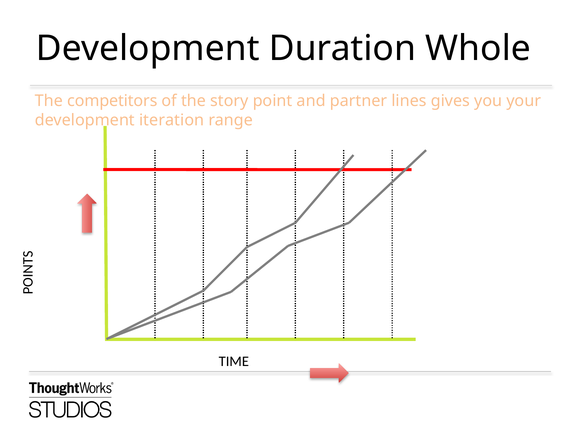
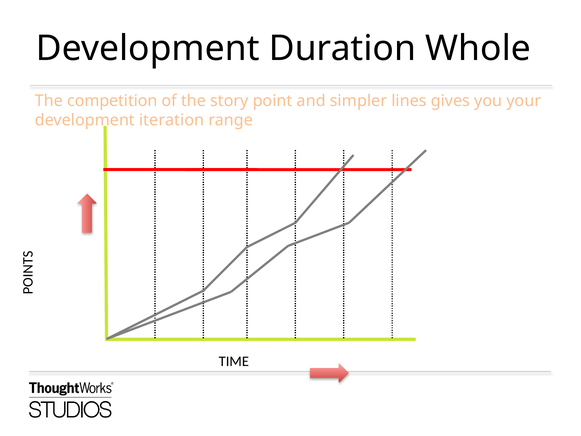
competitors: competitors -> competition (112, 101)
partner: partner -> simpler (358, 101)
